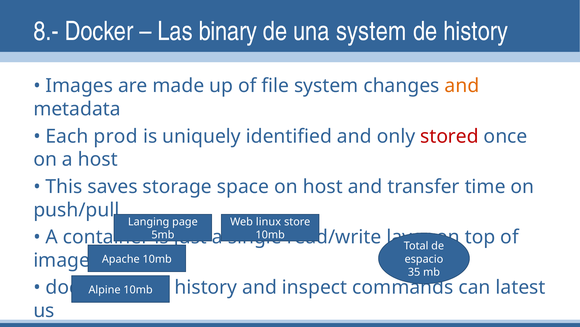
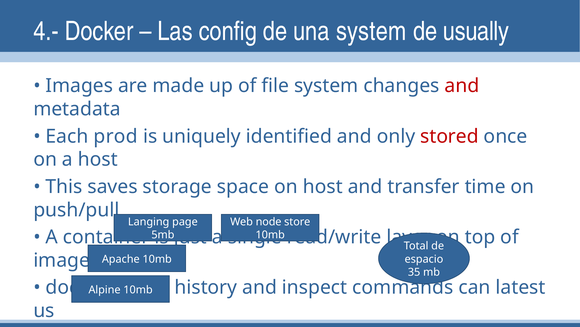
8.-: 8.- -> 4.- (46, 31)
binary: binary -> config (228, 31)
de history: history -> usually (476, 31)
and colour: orange -> red (462, 86)
linux: linux -> node (269, 221)
